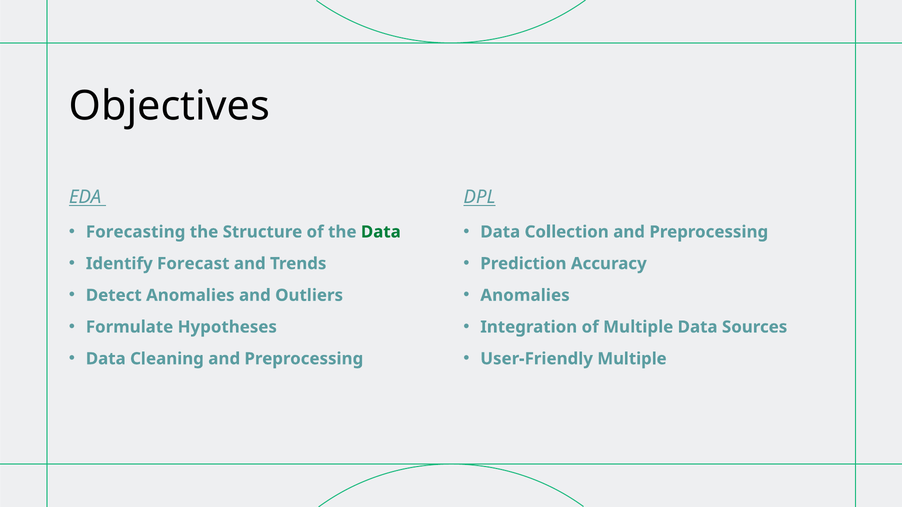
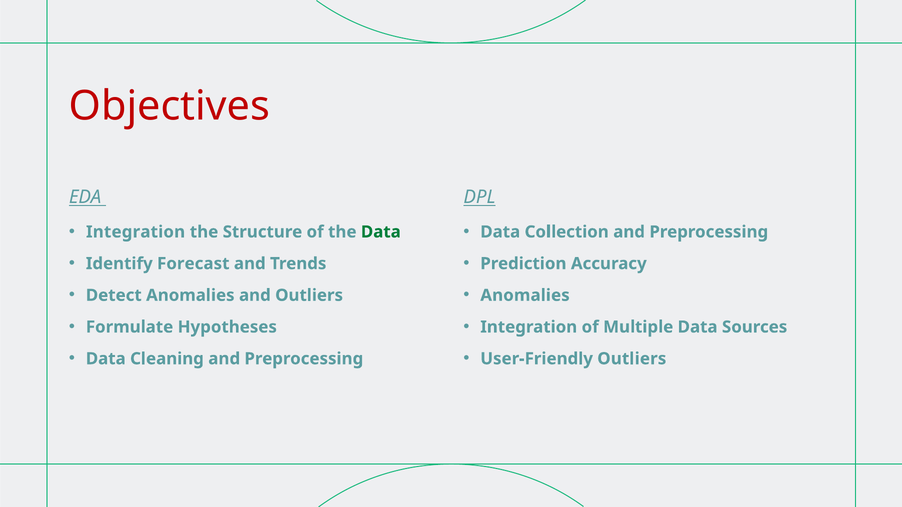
Objectives colour: black -> red (169, 106)
Forecasting: Forecasting -> Integration (136, 232)
User-Friendly Multiple: Multiple -> Outliers (632, 359)
